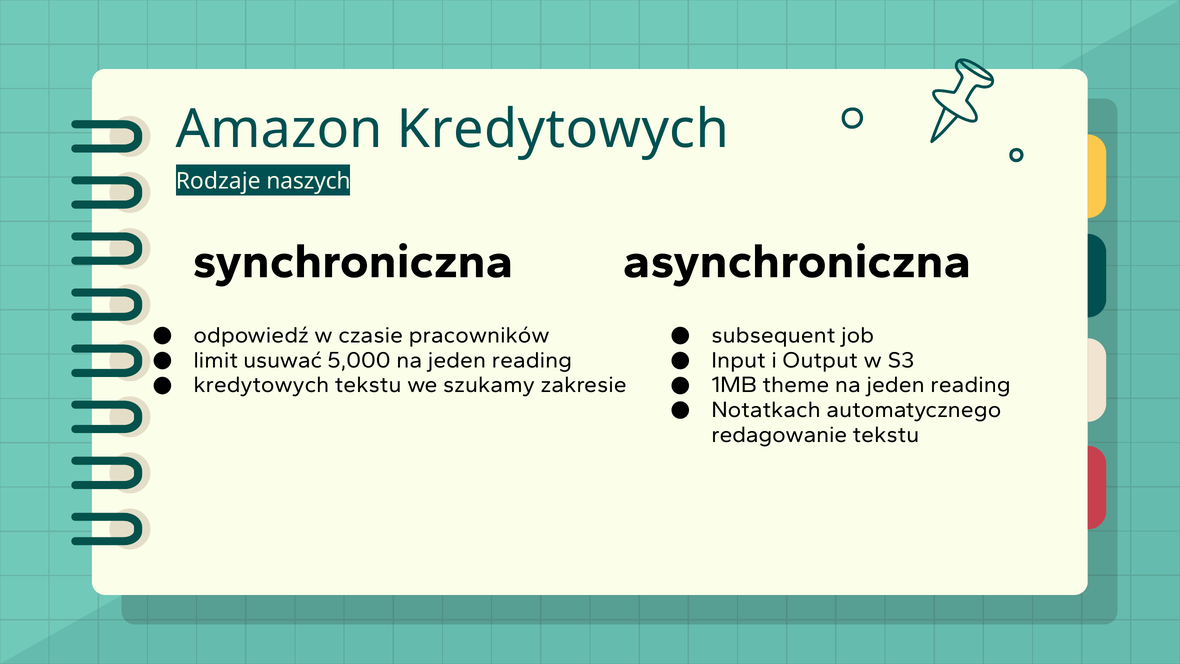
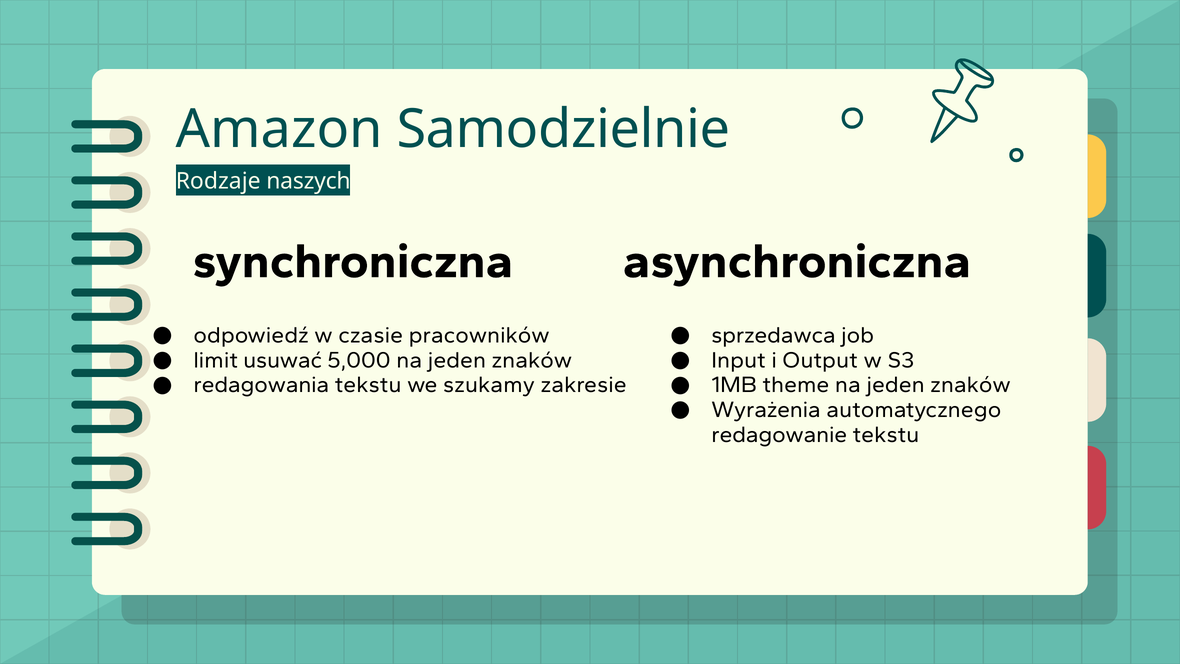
Amazon Kredytowych: Kredytowych -> Samodzielnie (563, 129)
subsequent: subsequent -> sprzedawca (774, 335)
5,000 na jeden reading: reading -> znaków (532, 360)
kredytowych: kredytowych -> redagowania (261, 385)
reading: reading -> znaków (971, 385)
Notatkach: Notatkach -> Wyrażenia (766, 410)
